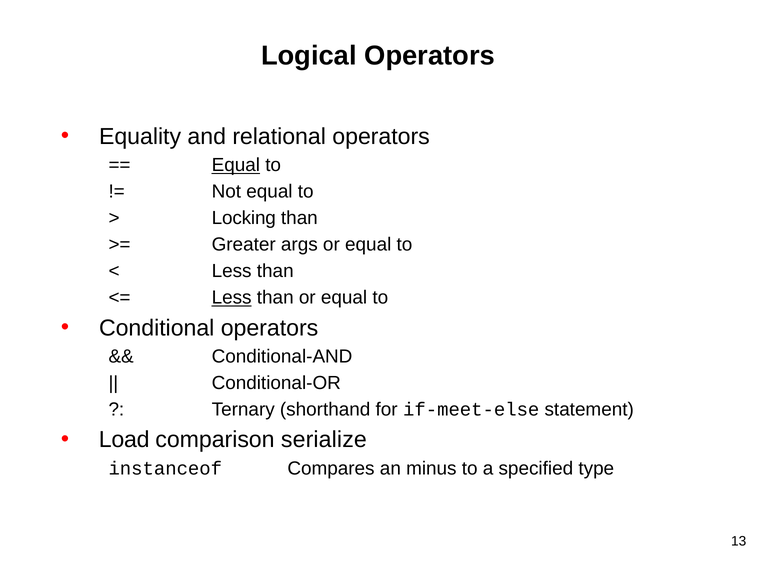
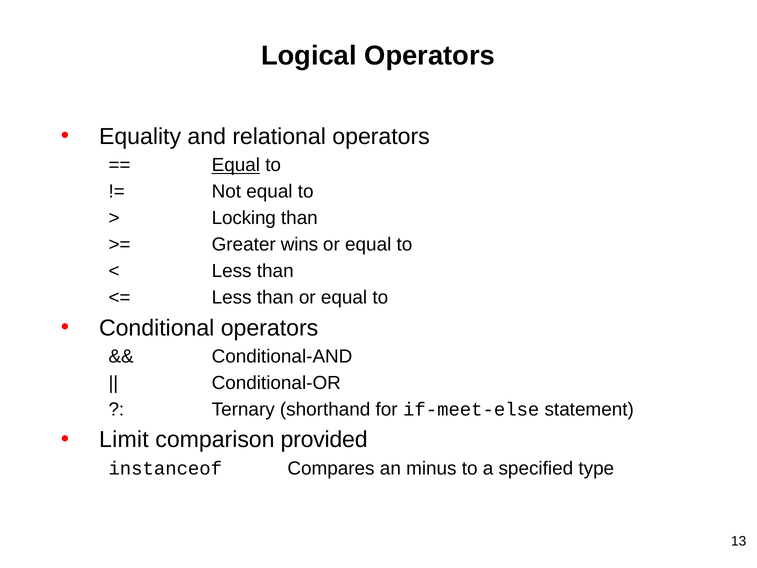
args: args -> wins (299, 245)
Less underline: present -> none (232, 298)
Load: Load -> Limit (124, 440)
serialize: serialize -> provided (324, 440)
